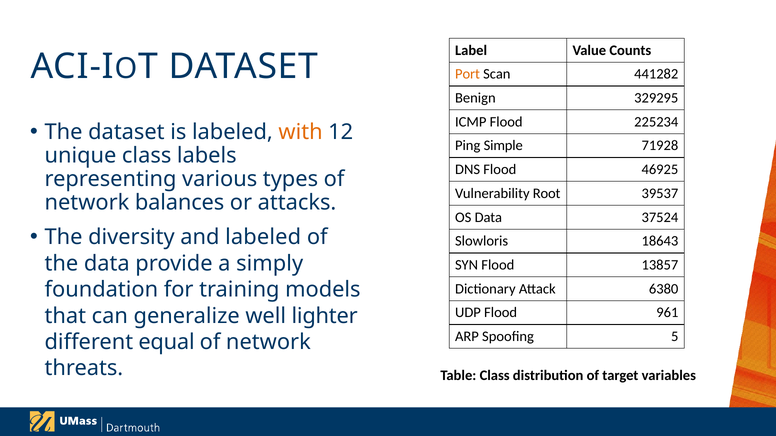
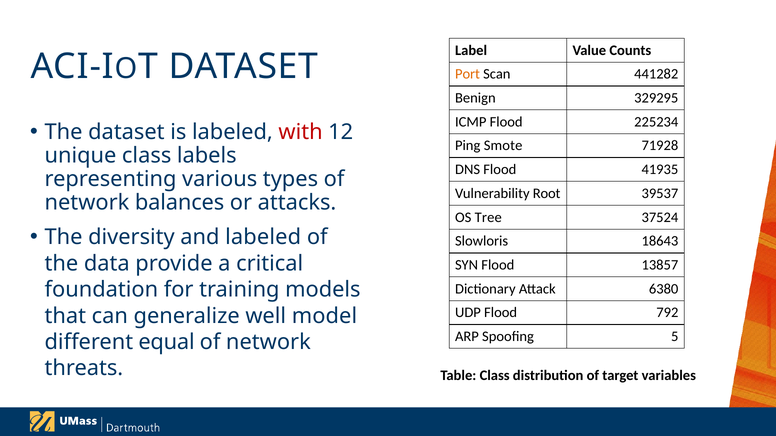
with colour: orange -> red (301, 132)
Simple: Simple -> Smote (503, 146)
46925: 46925 -> 41935 (660, 170)
OS Data: Data -> Tree (488, 217)
simply: simply -> critical (270, 264)
961: 961 -> 792 (667, 313)
lighter: lighter -> model (324, 316)
